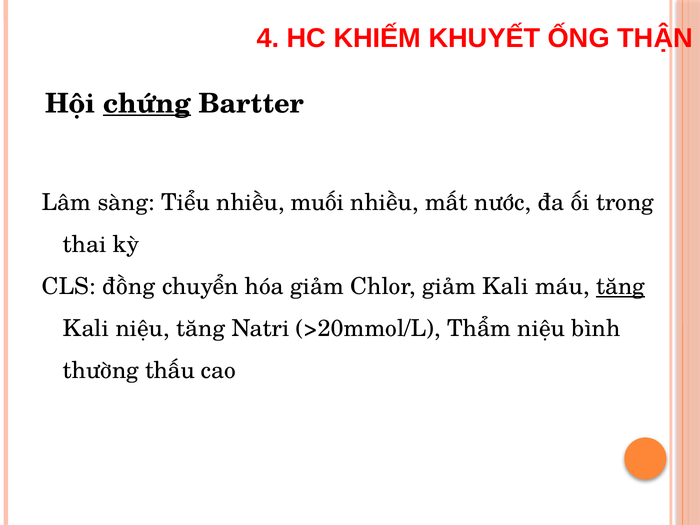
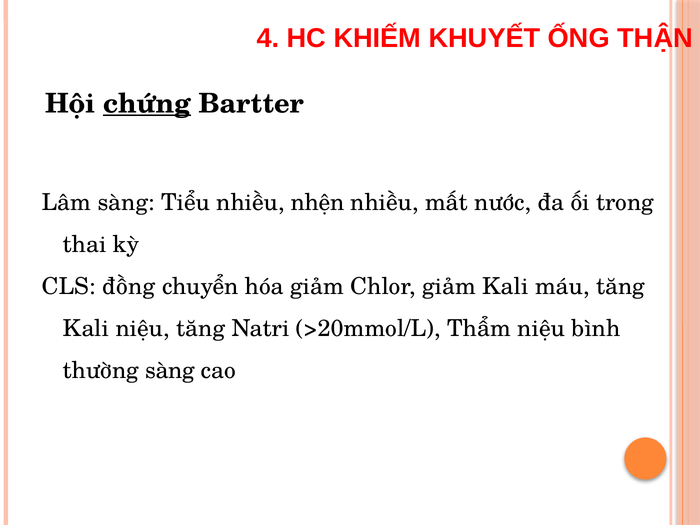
muối: muối -> nhện (318, 203)
tăng underline: present -> none (621, 287)
thường thấu: thấu -> sàng (170, 371)
